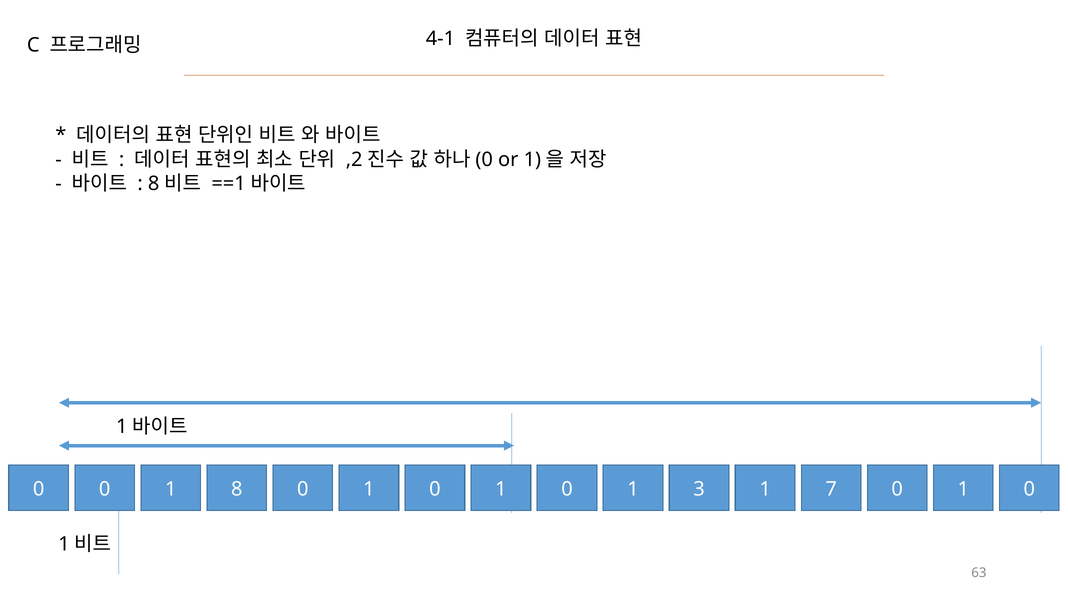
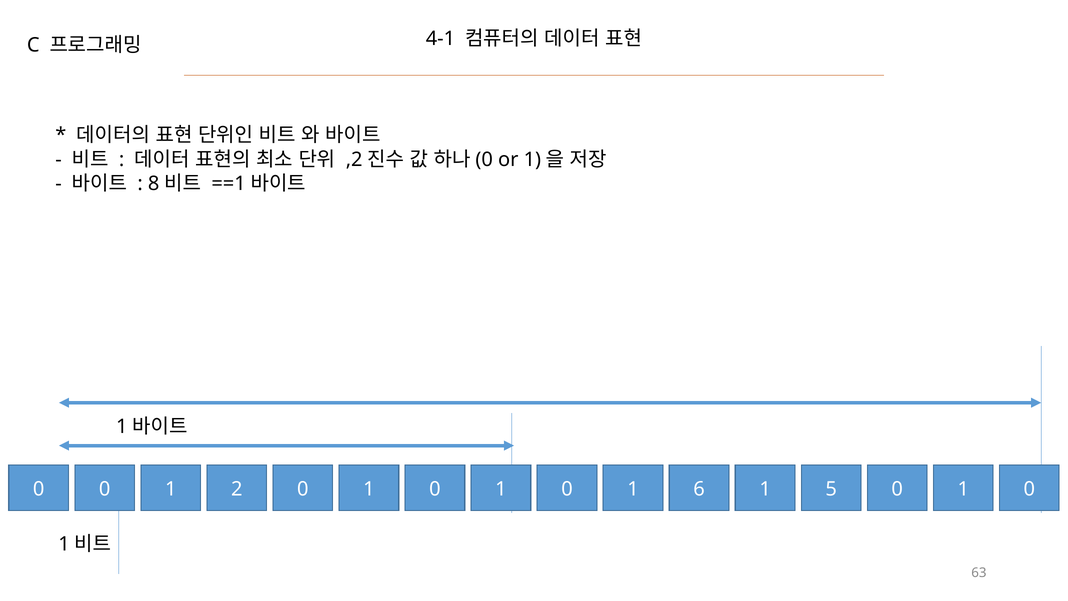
8: 8 -> 2 (237, 489)
3: 3 -> 6 (699, 489)
7: 7 -> 5 (831, 489)
